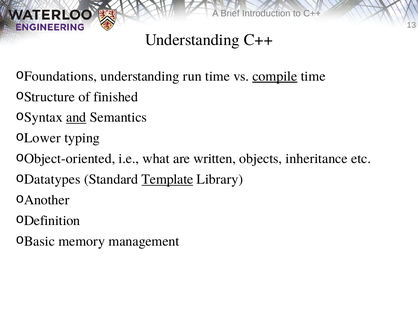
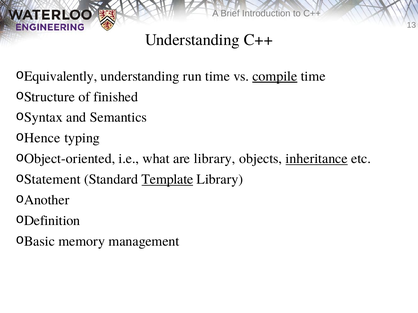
Foundations: Foundations -> Equivalently (61, 76)
and underline: present -> none (76, 118)
Lower: Lower -> Hence (42, 138)
are written: written -> library (215, 159)
inheritance underline: none -> present (317, 159)
Datatypes: Datatypes -> Statement (52, 180)
